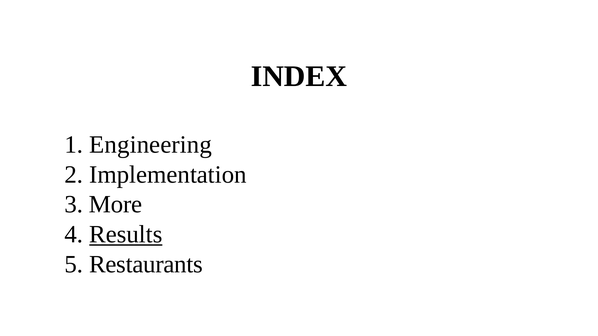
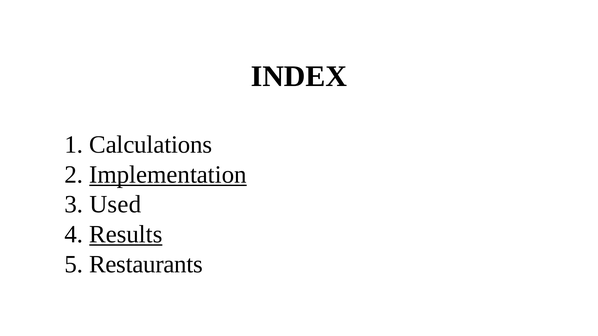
Engineering: Engineering -> Calculations (151, 145)
Implementation underline: none -> present (168, 175)
More: More -> Used (115, 205)
